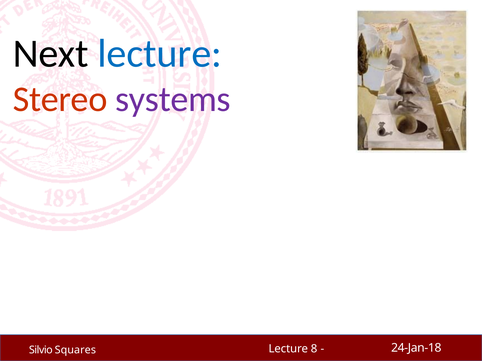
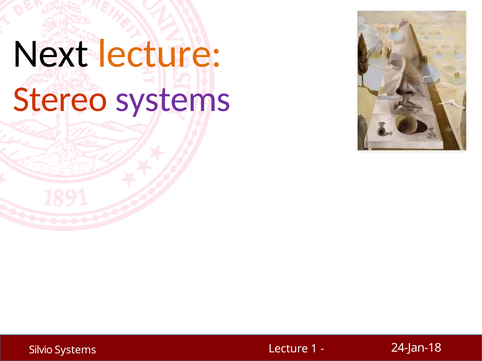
lecture colour: blue -> orange (160, 54)
8: 8 -> 1 (314, 349)
Silvio Squares: Squares -> Systems (75, 351)
